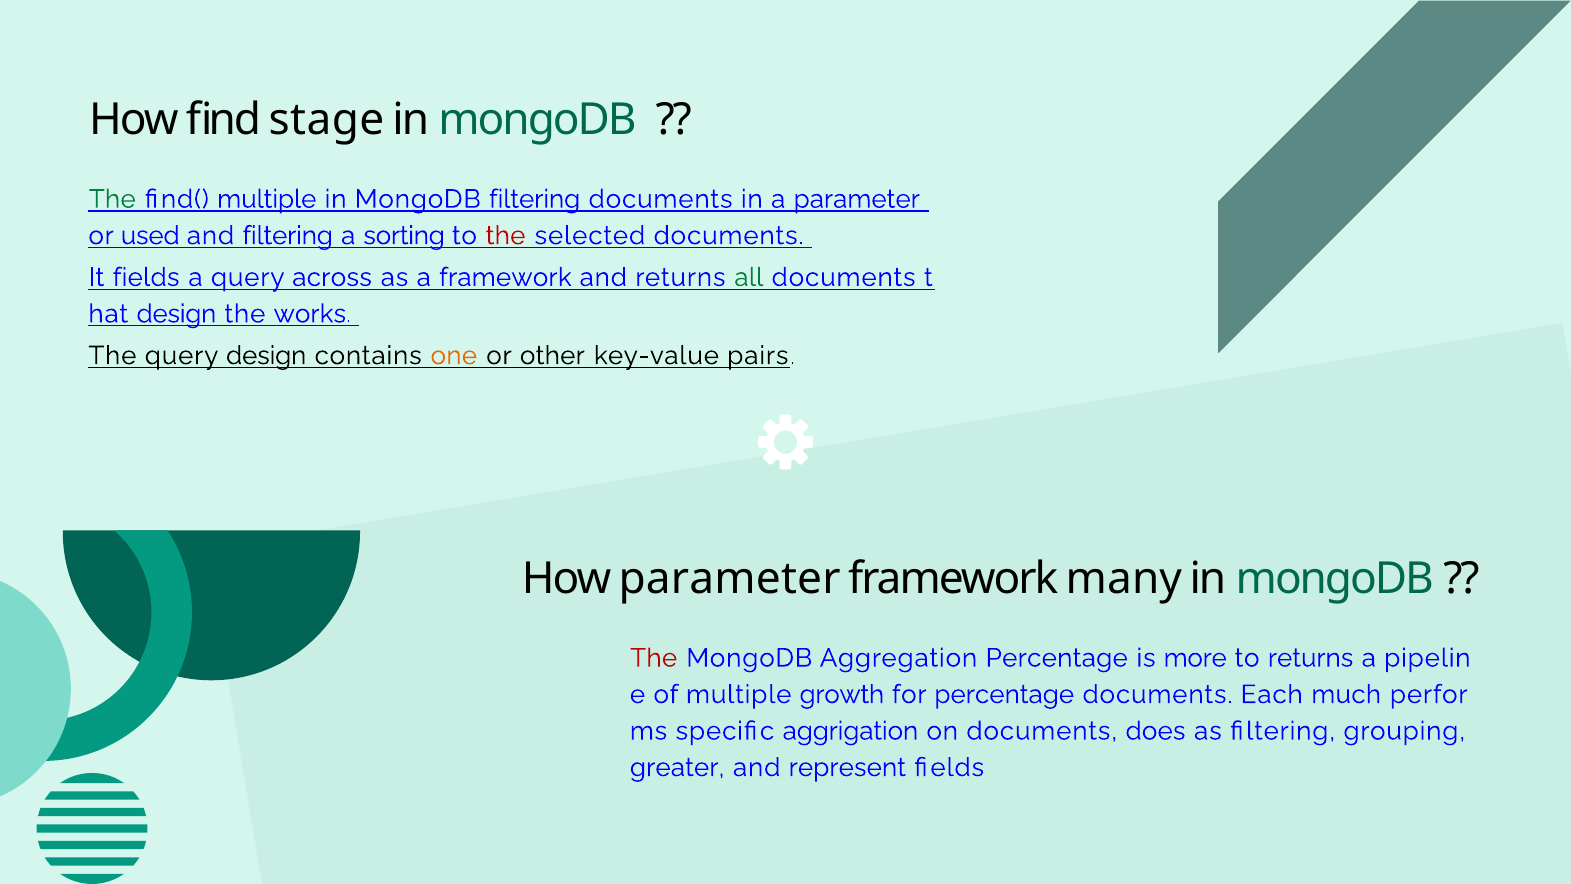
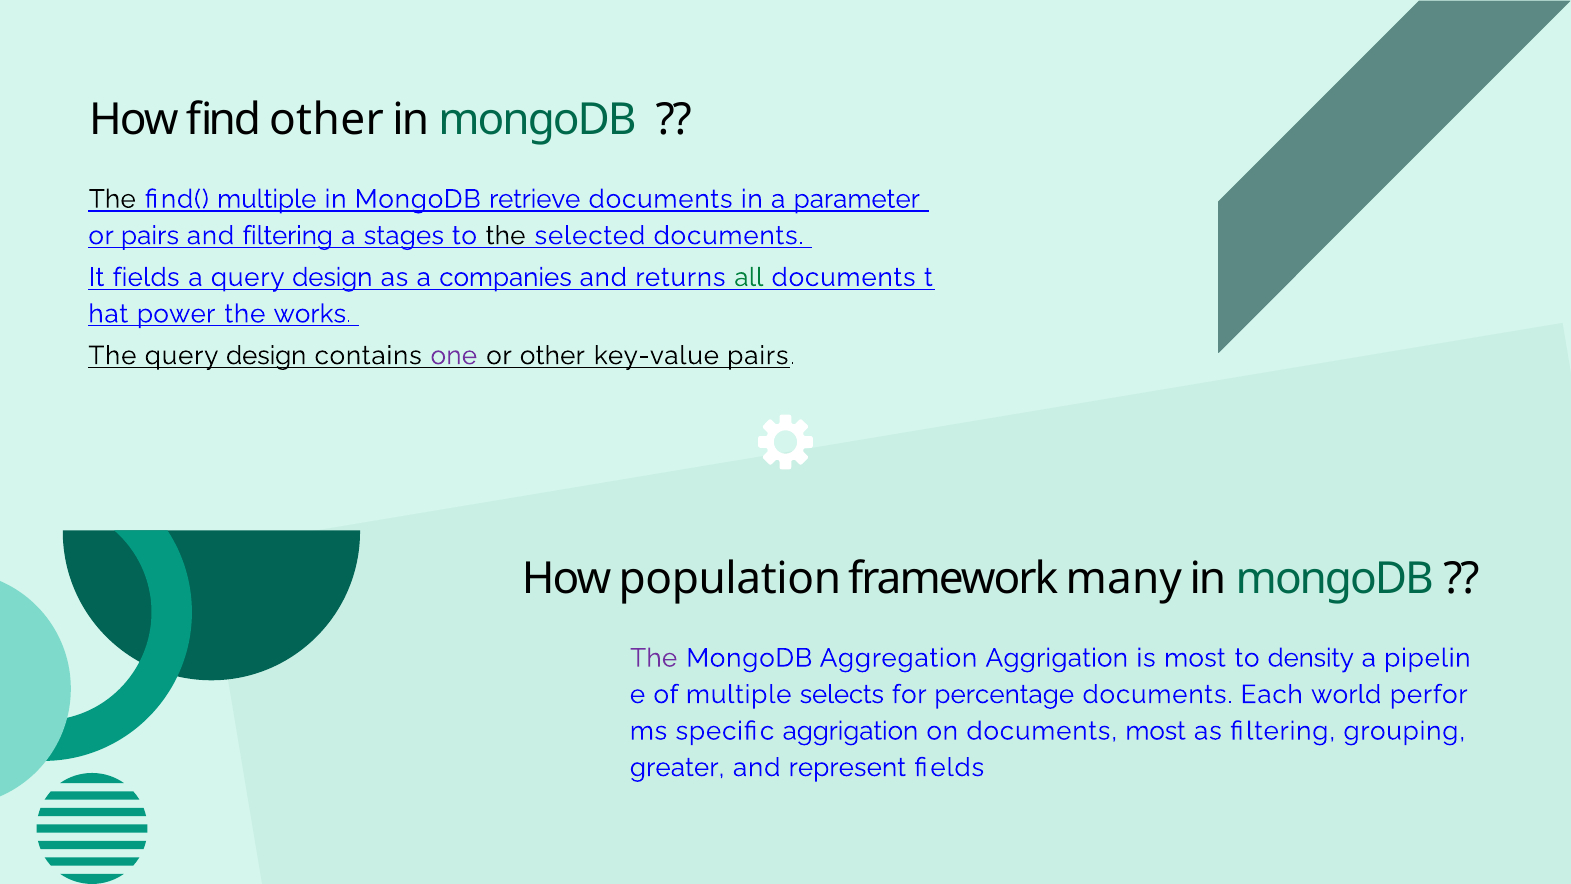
find stage: stage -> other (326, 120)
The colour: green -> black (112, 199)
MongoDB filtering: filtering -> retrieve (535, 199)
or used: used -> pairs (150, 236)
sorting: sorting -> stages (404, 236)
the colour: red -> black (506, 236)
a query across: across -> design (332, 277)
a framework: framework -> companies (506, 277)
design: design -> power (176, 314)
one colour: orange -> purple (454, 355)
How parameter: parameter -> population (730, 578)
The colour: red -> purple (654, 658)
Aggregation Percentage: Percentage -> Aggrigation (1057, 658)
is more: more -> most (1195, 658)
to returns: returns -> density (1311, 658)
growth: growth -> selects (842, 694)
much: much -> world (1346, 694)
documents does: does -> most (1156, 731)
